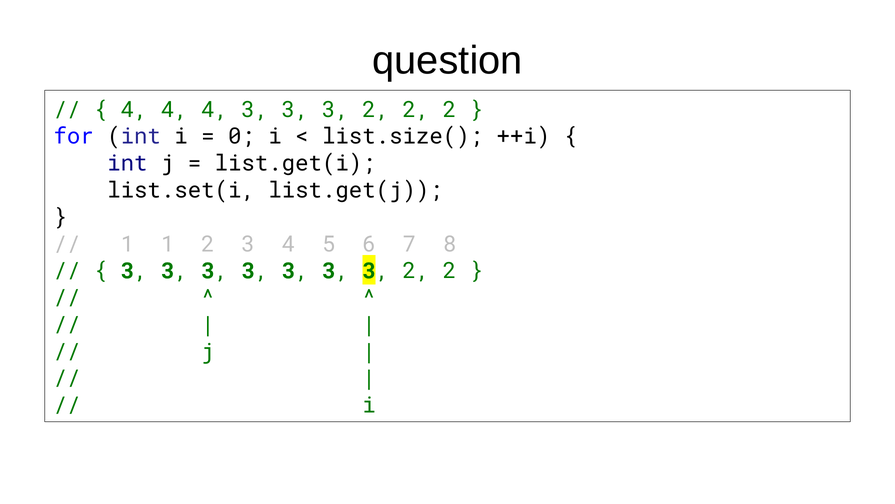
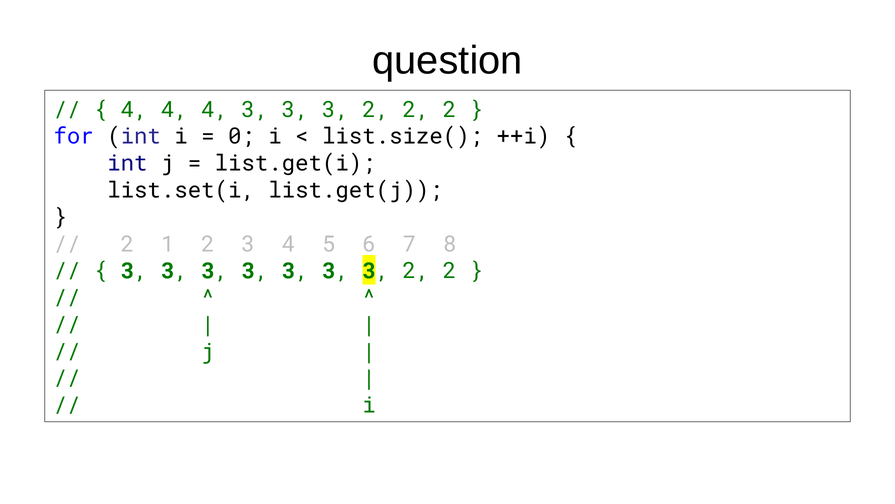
1: 1 -> 2 (127, 244)
